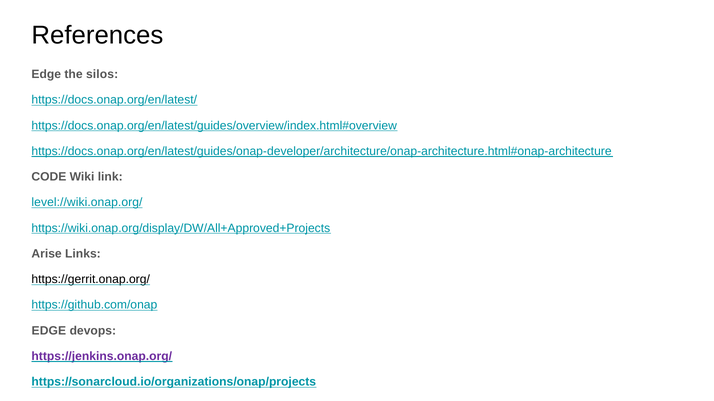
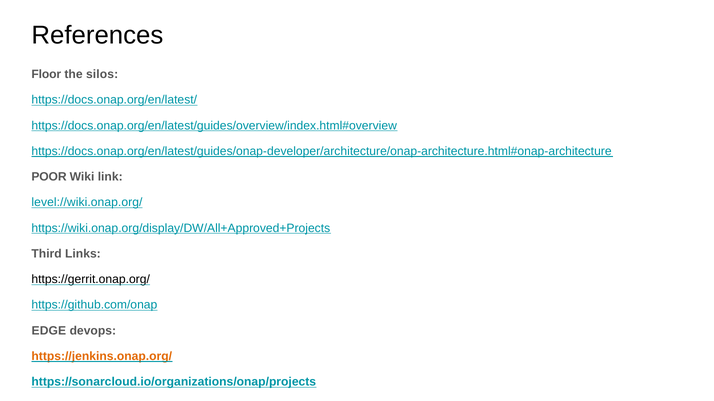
Edge: Edge -> Floor (46, 74)
CODE: CODE -> POOR (49, 177)
Arise: Arise -> Third (47, 254)
https://jenkins.onap.org/ colour: purple -> orange (102, 357)
